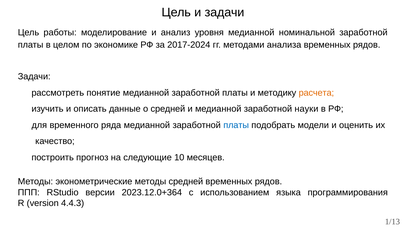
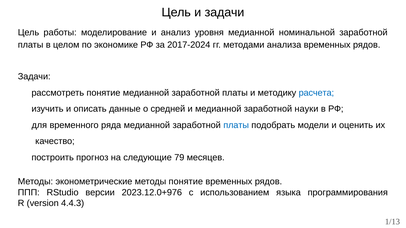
расчета colour: orange -> blue (316, 93)
10: 10 -> 79 (179, 158)
методы средней: средней -> понятие (186, 182)
2023.12.0+364: 2023.12.0+364 -> 2023.12.0+976 (152, 193)
